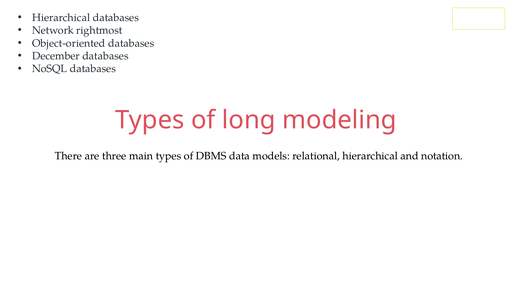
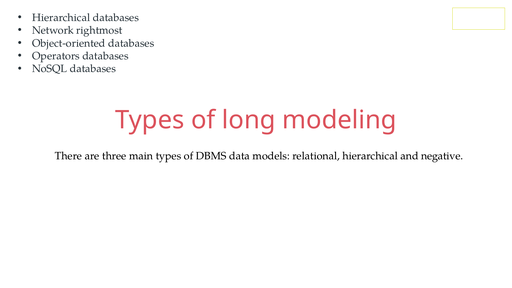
December: December -> Operators (56, 56)
notation: notation -> negative (442, 156)
